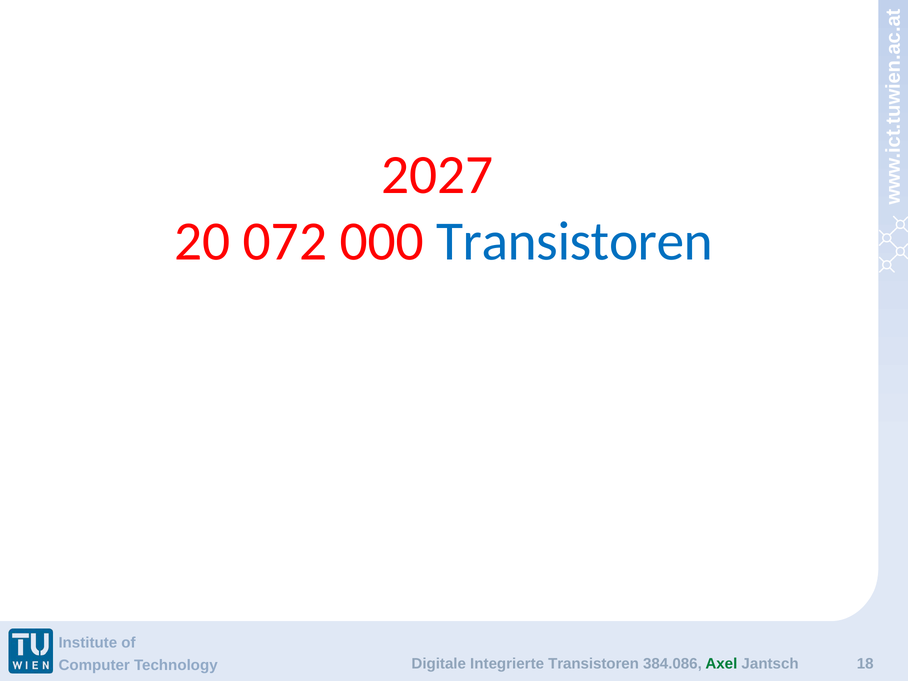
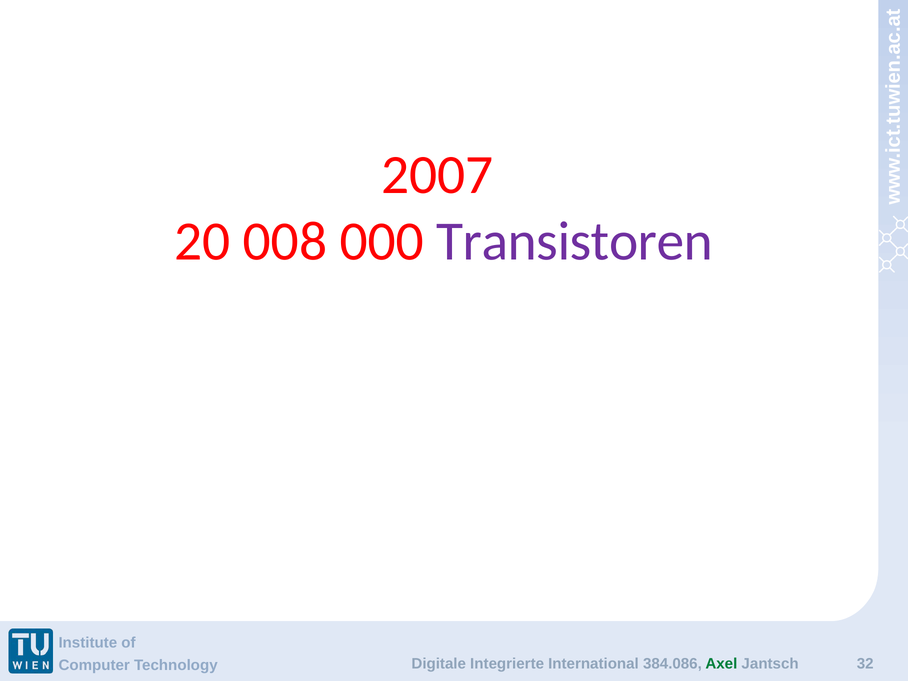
2027: 2027 -> 2007 (437, 175)
072: 072 -> 008 (285, 241)
Transistoren colour: blue -> purple (575, 241)
Integrierte Transistoren: Transistoren -> International (593, 664)
18: 18 -> 32 (865, 664)
